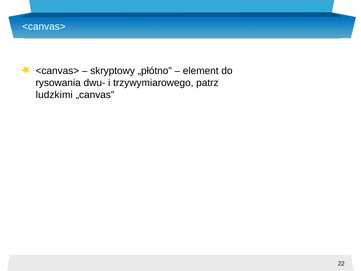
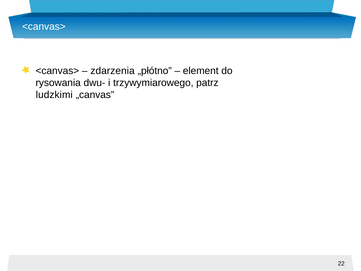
skryptowy: skryptowy -> zdarzenia (113, 71)
